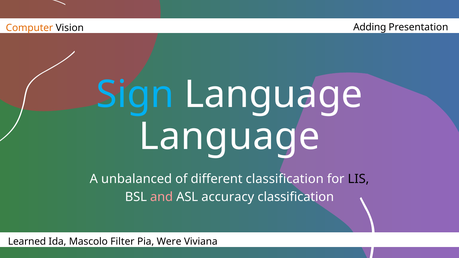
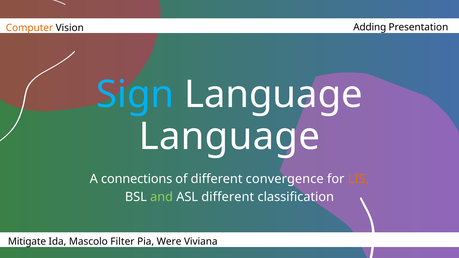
unbalanced: unbalanced -> connections (137, 179)
different classification: classification -> convergence (285, 179)
LIS colour: black -> orange (358, 179)
and colour: pink -> light green (162, 197)
ASL accuracy: accuracy -> different (228, 197)
Learned: Learned -> Mitigate (27, 242)
